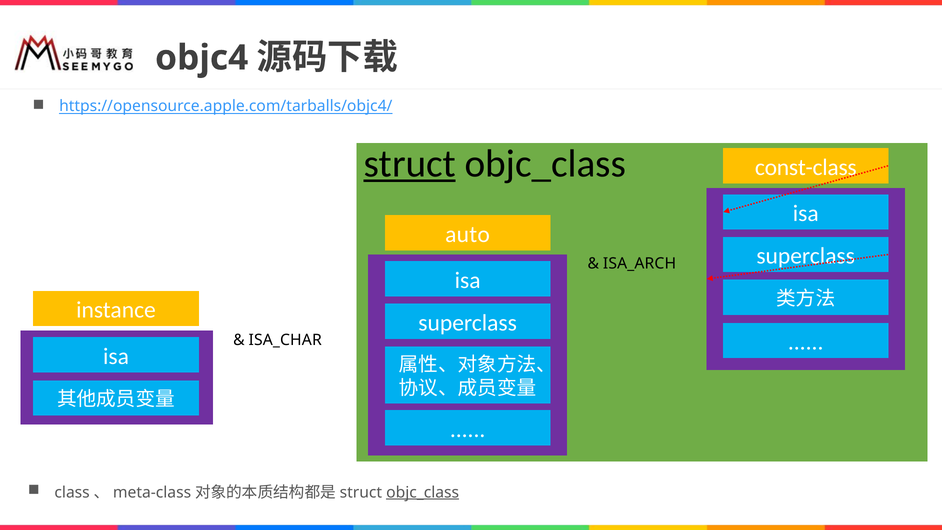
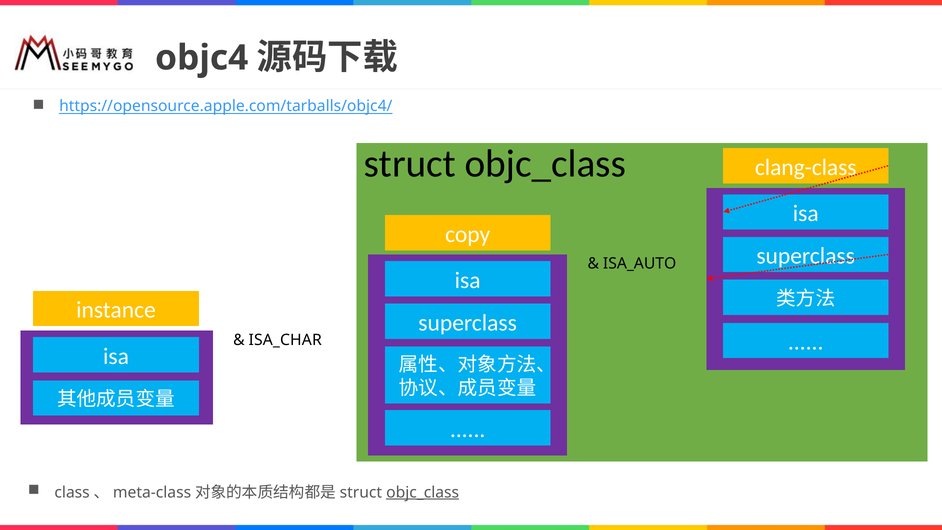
struct underline: present -> none (410, 164)
const-class: const-class -> clang-class (806, 167)
auto: auto -> copy (468, 234)
ISA_ARCH: ISA_ARCH -> ISA_AUTO (640, 264)
